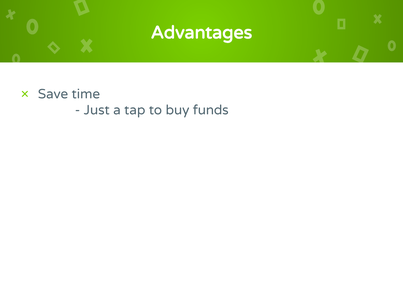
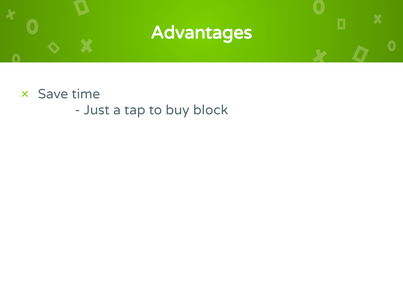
funds: funds -> block (211, 110)
